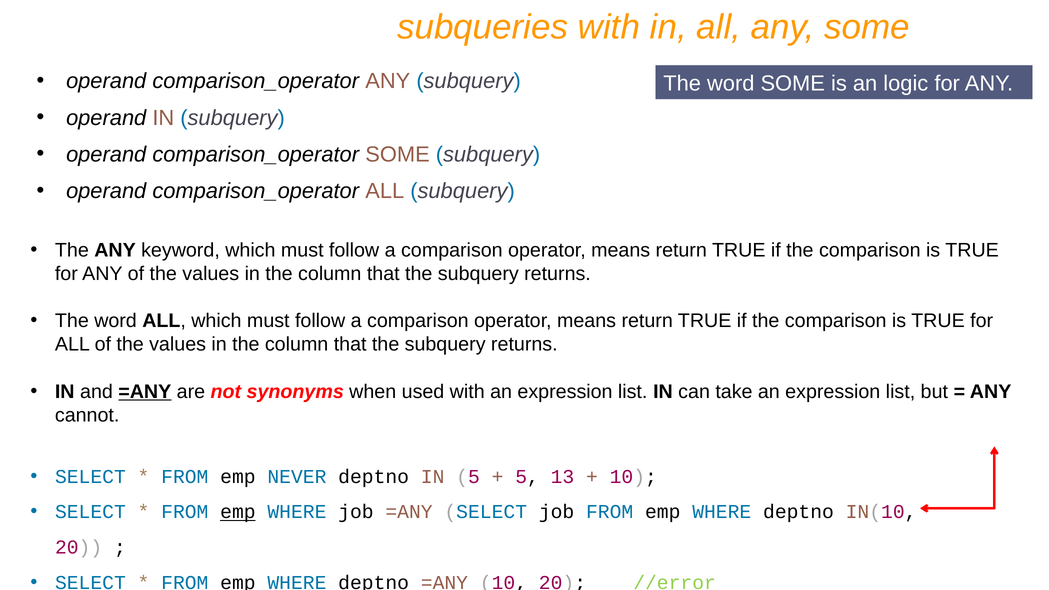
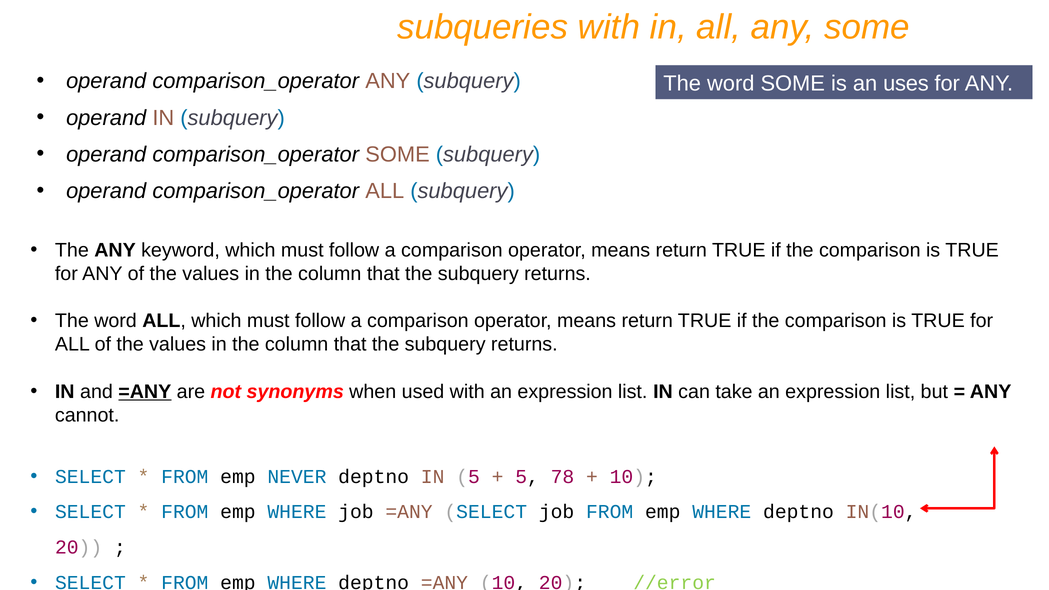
logic: logic -> uses (906, 84)
13: 13 -> 78 (562, 477)
emp underline: present -> none (238, 512)
